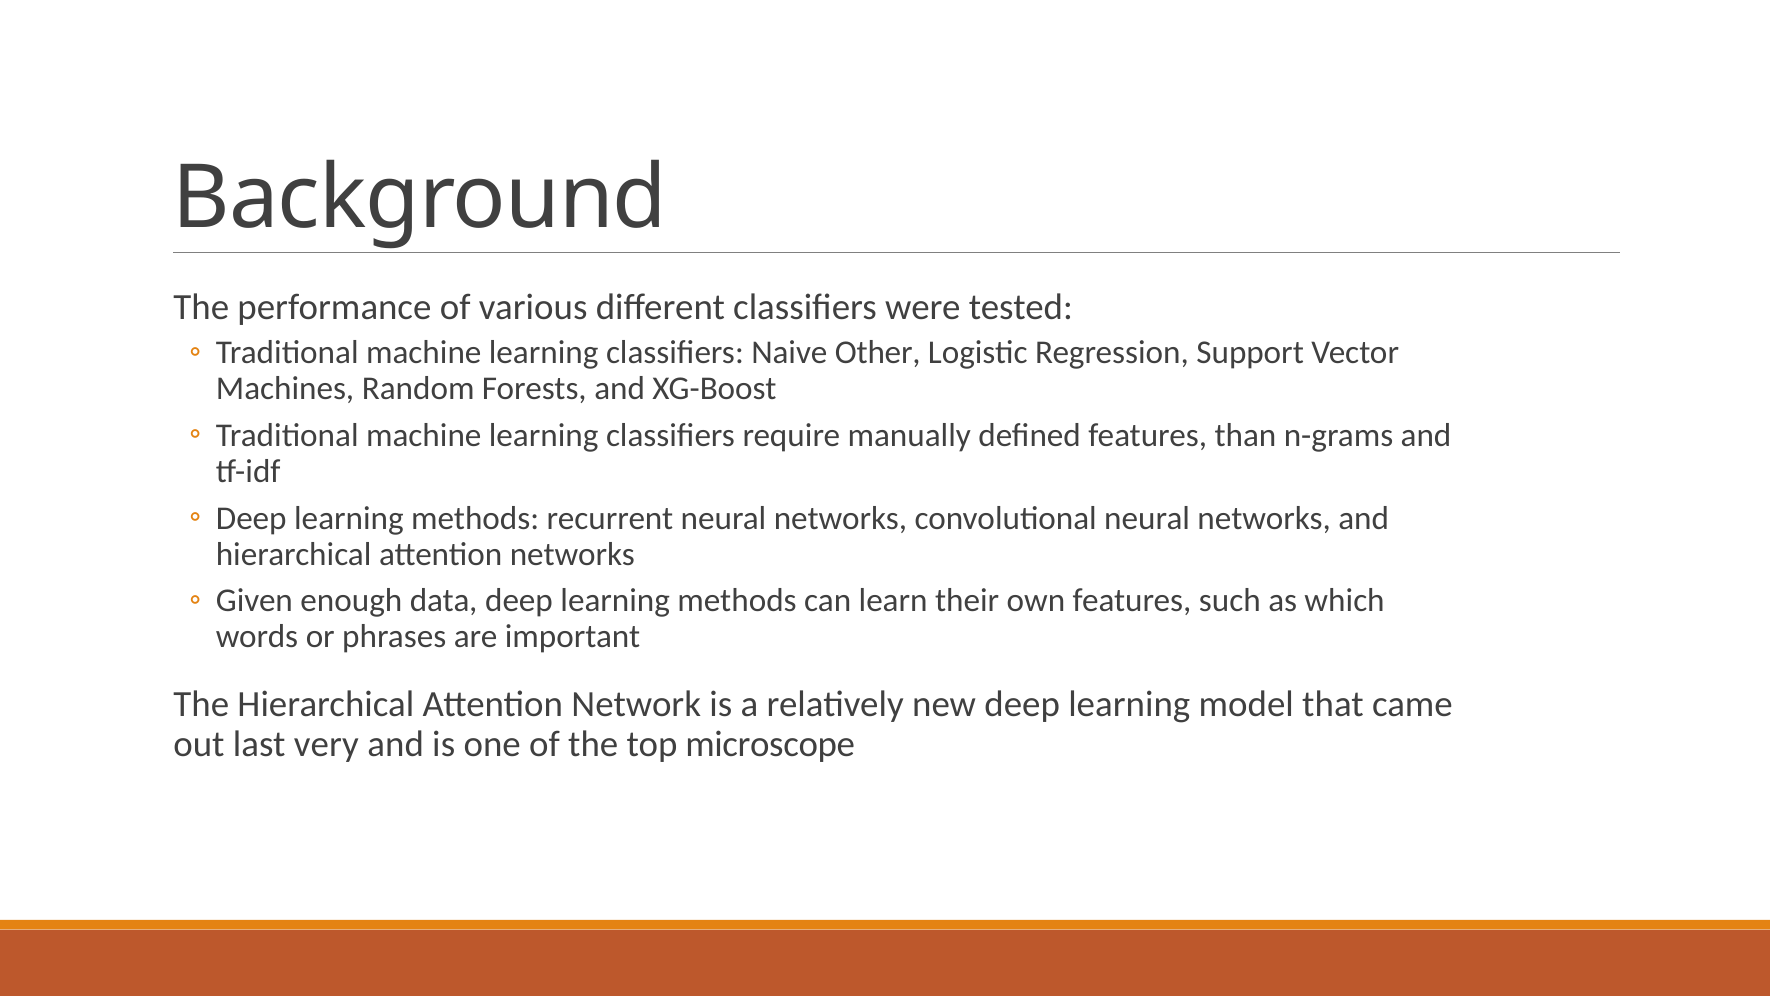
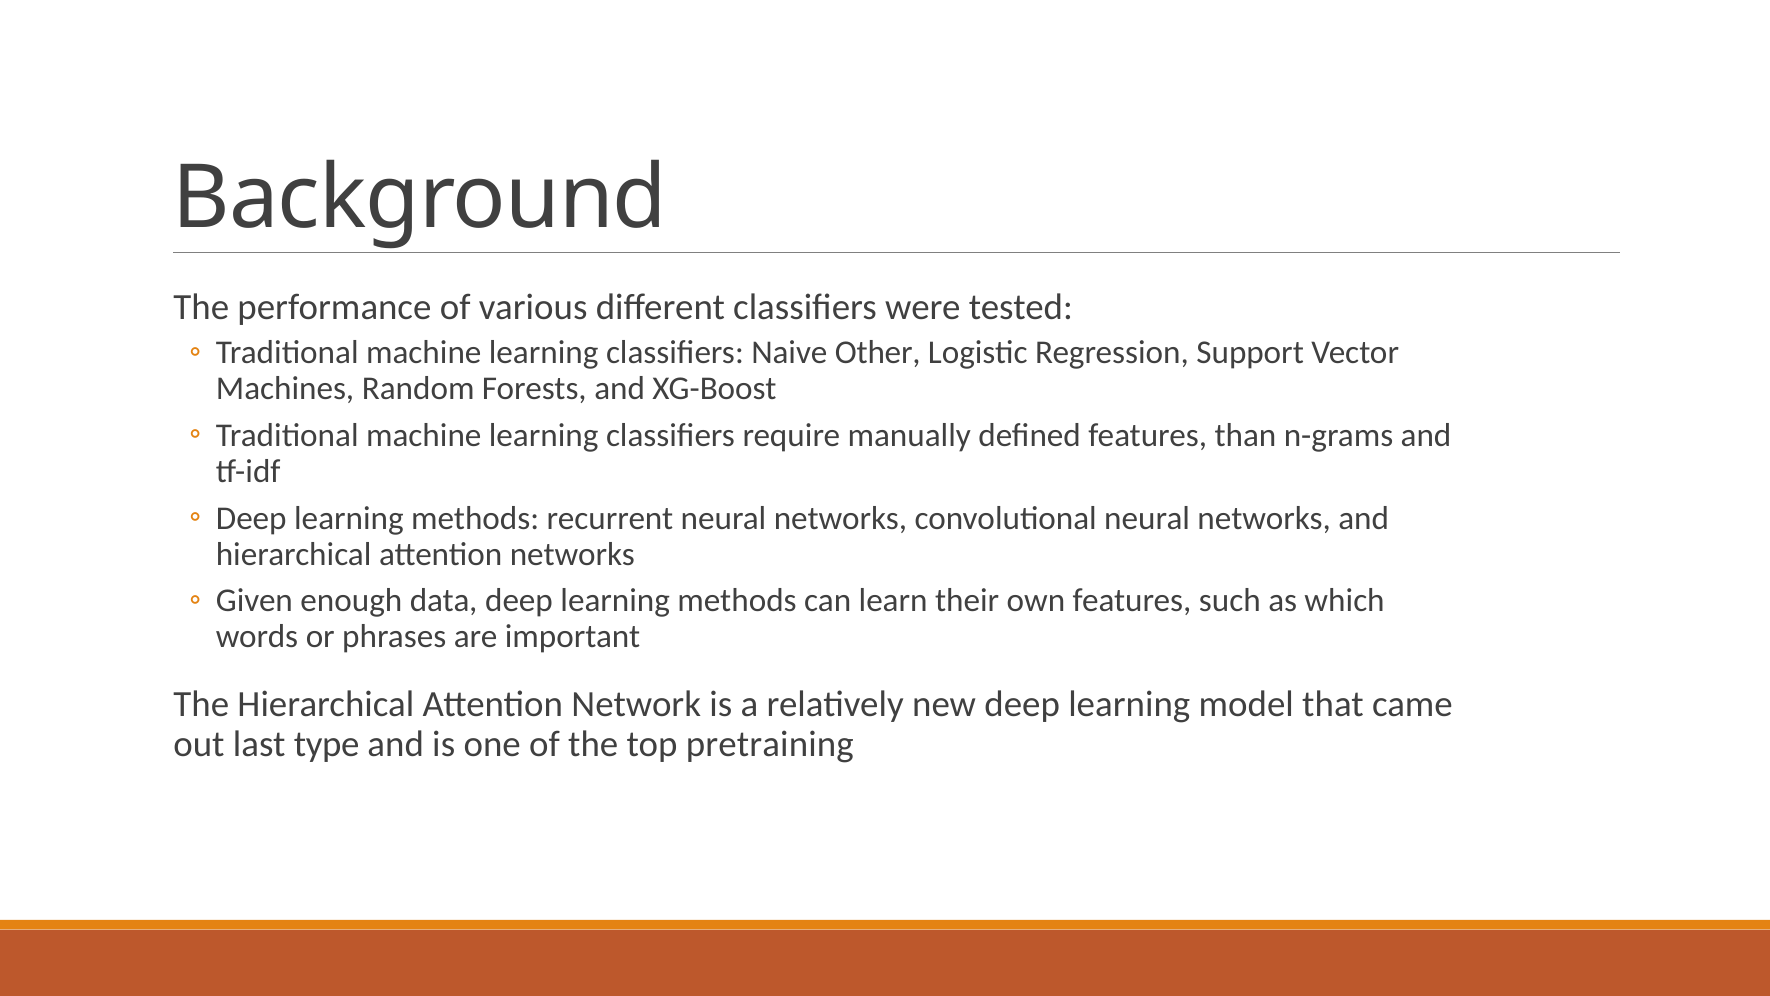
very: very -> type (327, 744)
microscope: microscope -> pretraining (770, 744)
